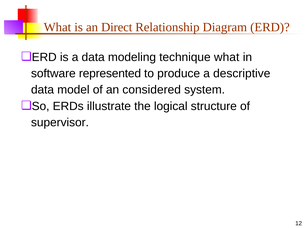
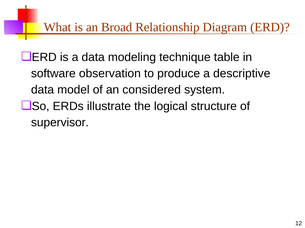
Direct: Direct -> Broad (117, 27)
technique what: what -> table (227, 57)
represented: represented -> observation (110, 74)
